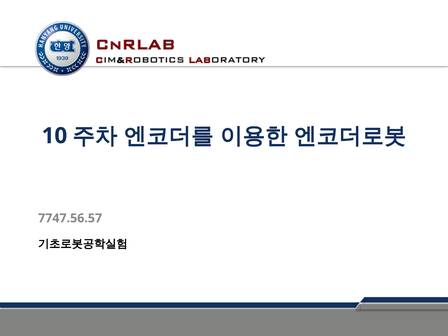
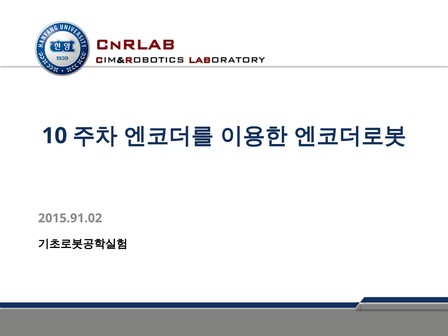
7747.56.57: 7747.56.57 -> 2015.91.02 (70, 218)
